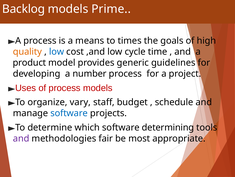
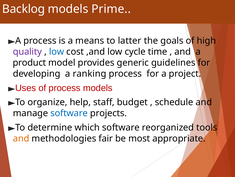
times: times -> latter (130, 41)
quality colour: orange -> purple (27, 52)
number: number -> ranking (89, 73)
vary: vary -> help (80, 102)
determining: determining -> reorganized (168, 127)
and colour: purple -> orange (21, 138)
